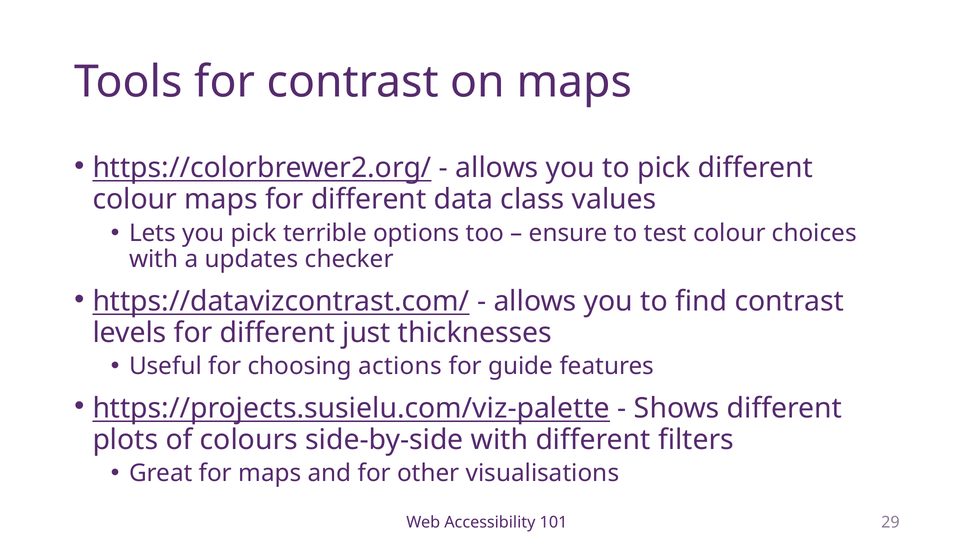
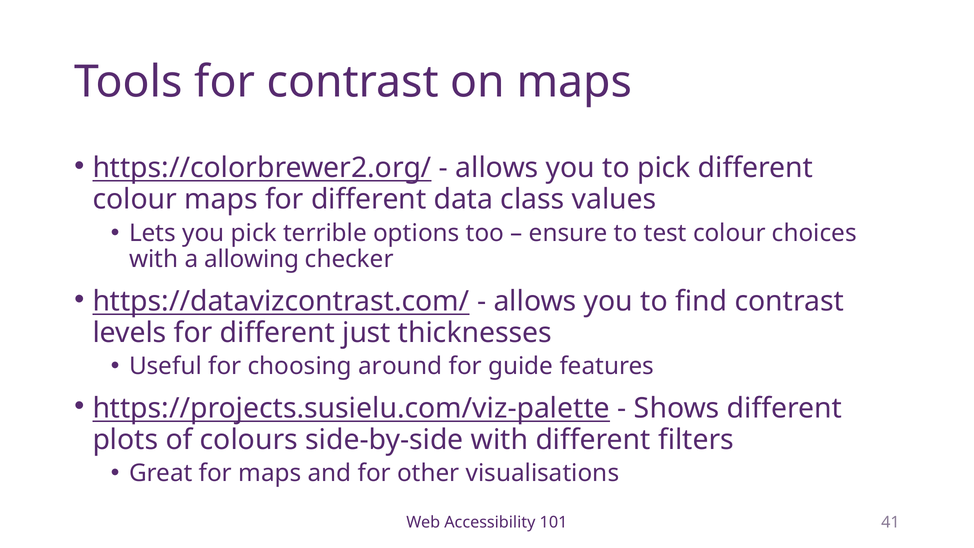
updates: updates -> allowing (252, 259)
actions: actions -> around (400, 366)
29: 29 -> 41 (890, 522)
